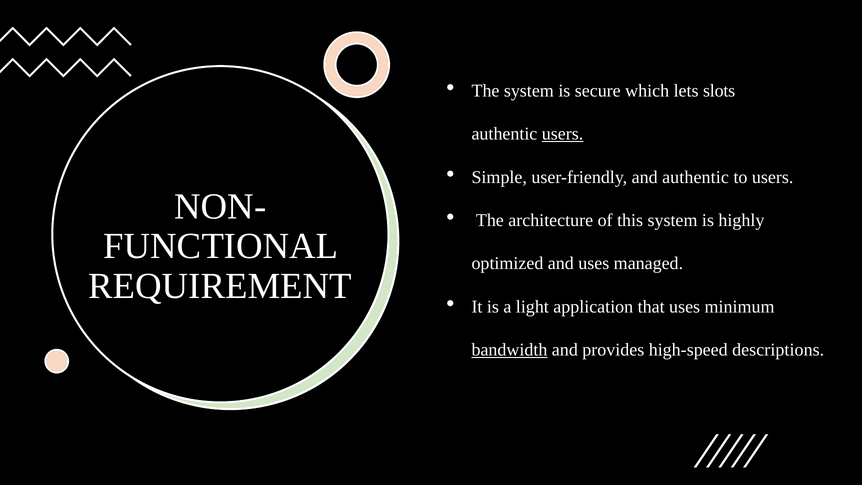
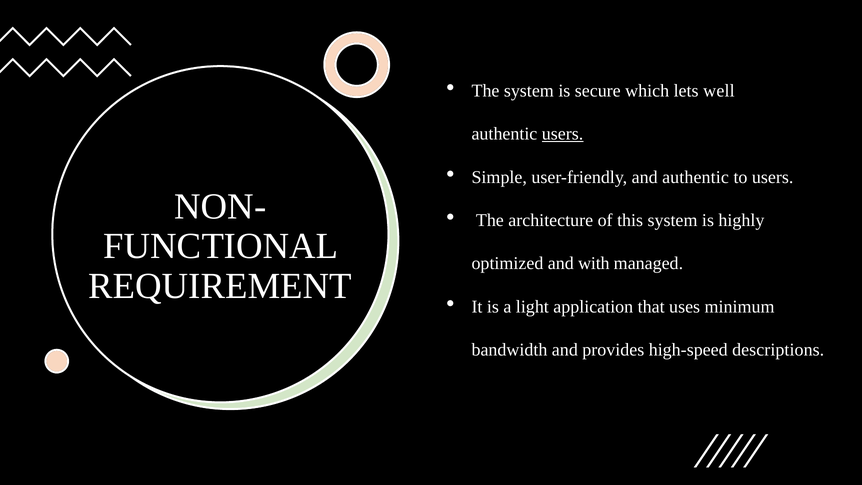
slots: slots -> well (719, 91)
and uses: uses -> with (594, 263)
bandwidth underline: present -> none (509, 350)
